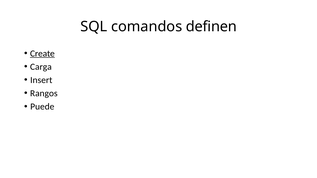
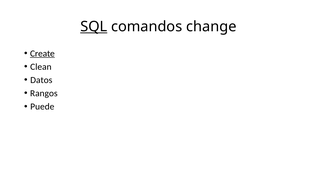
SQL underline: none -> present (94, 27)
definen: definen -> change (211, 27)
Carga: Carga -> Clean (41, 67)
Insert: Insert -> Datos (41, 80)
